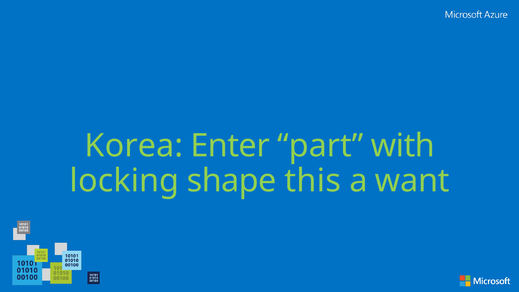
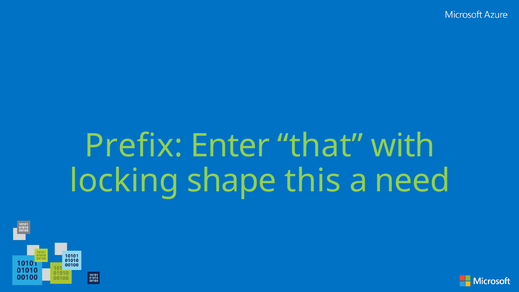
Korea: Korea -> Prefix (134, 146)
part: part -> that (320, 146)
want: want -> need (412, 181)
